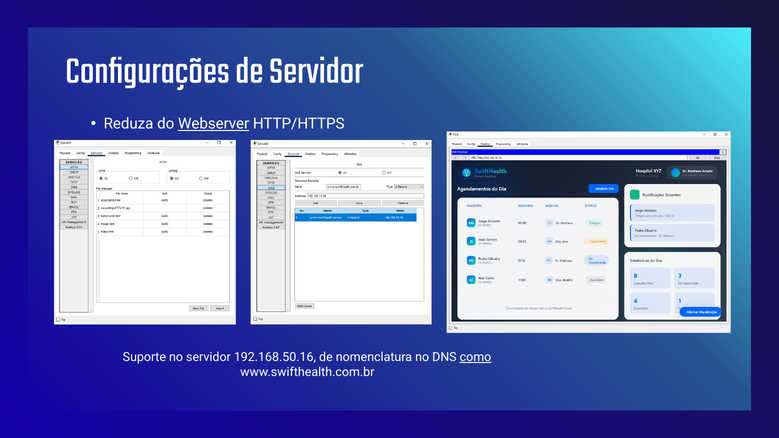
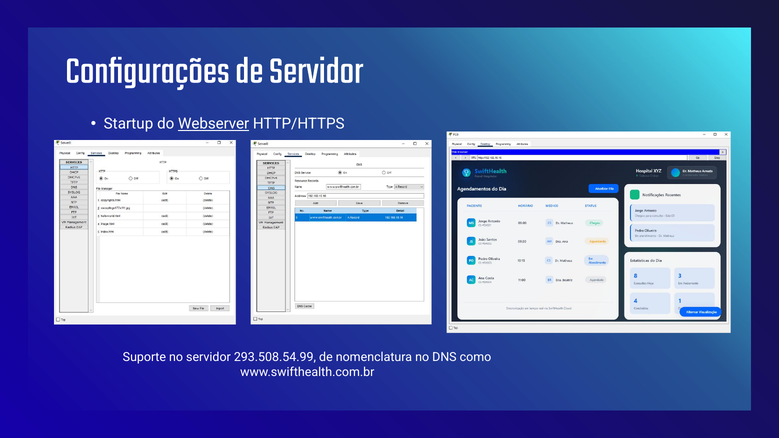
Reduza: Reduza -> Startup (128, 124)
192.168.50.16: 192.168.50.16 -> 293.508.54.99 (275, 357)
como underline: present -> none (475, 357)
